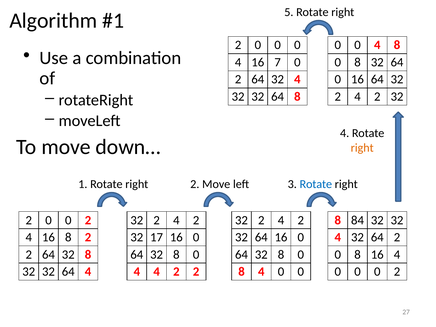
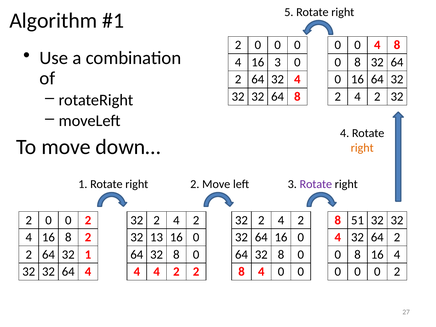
16 7: 7 -> 3 (278, 62)
Rotate colour: blue -> purple (316, 184)
84: 84 -> 51 (358, 220)
17: 17 -> 13 (157, 237)
2 64 32 8: 8 -> 1 (88, 255)
